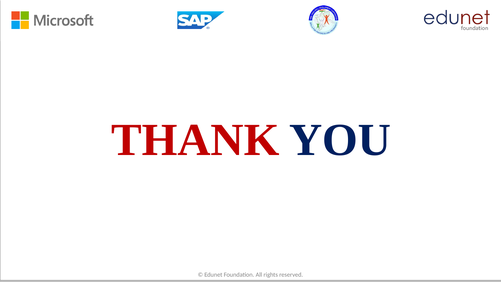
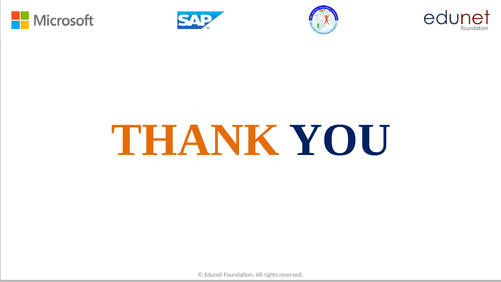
THANK colour: red -> orange (195, 140)
